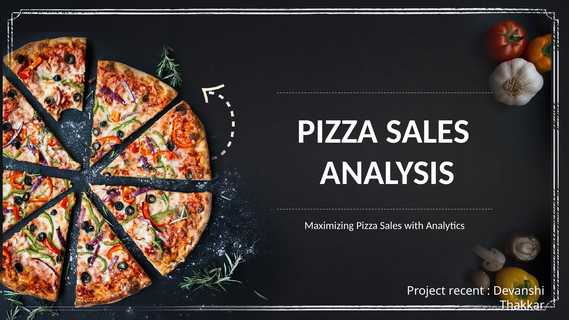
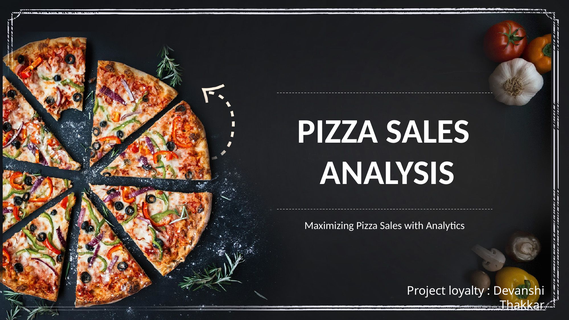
recent: recent -> loyalty (466, 291)
